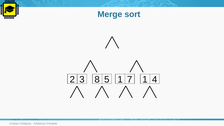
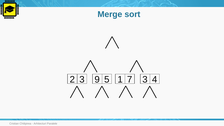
8: 8 -> 9 (97, 79)
5 1: 1 -> 3 (145, 79)
